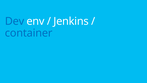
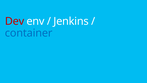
Dev colour: blue -> red (15, 21)
